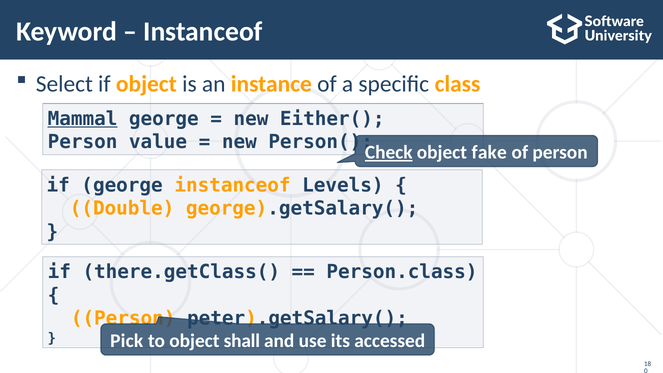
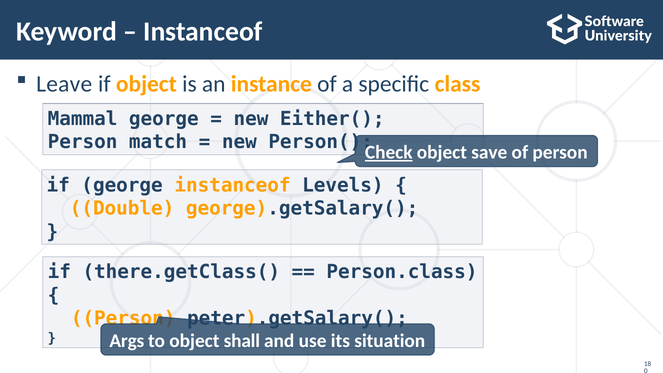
Select: Select -> Leave (64, 84)
Mammal underline: present -> none (83, 119)
value: value -> match (158, 142)
fake: fake -> save (489, 152)
Pick: Pick -> Args (127, 341)
accessed: accessed -> situation (390, 341)
